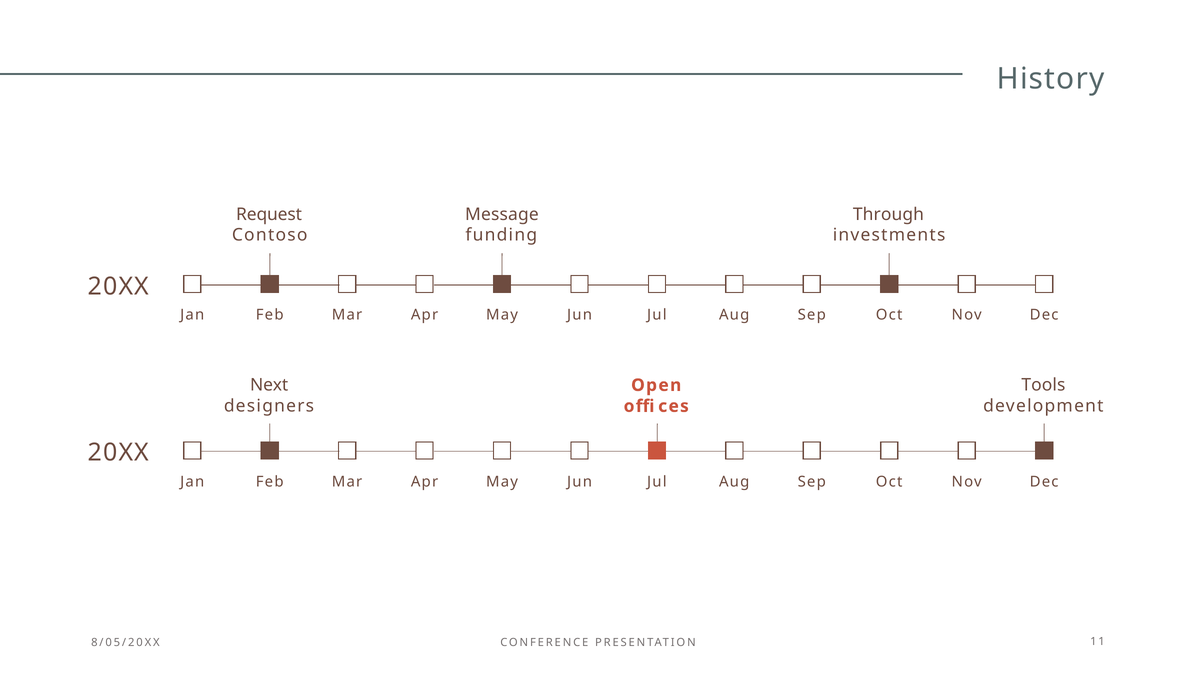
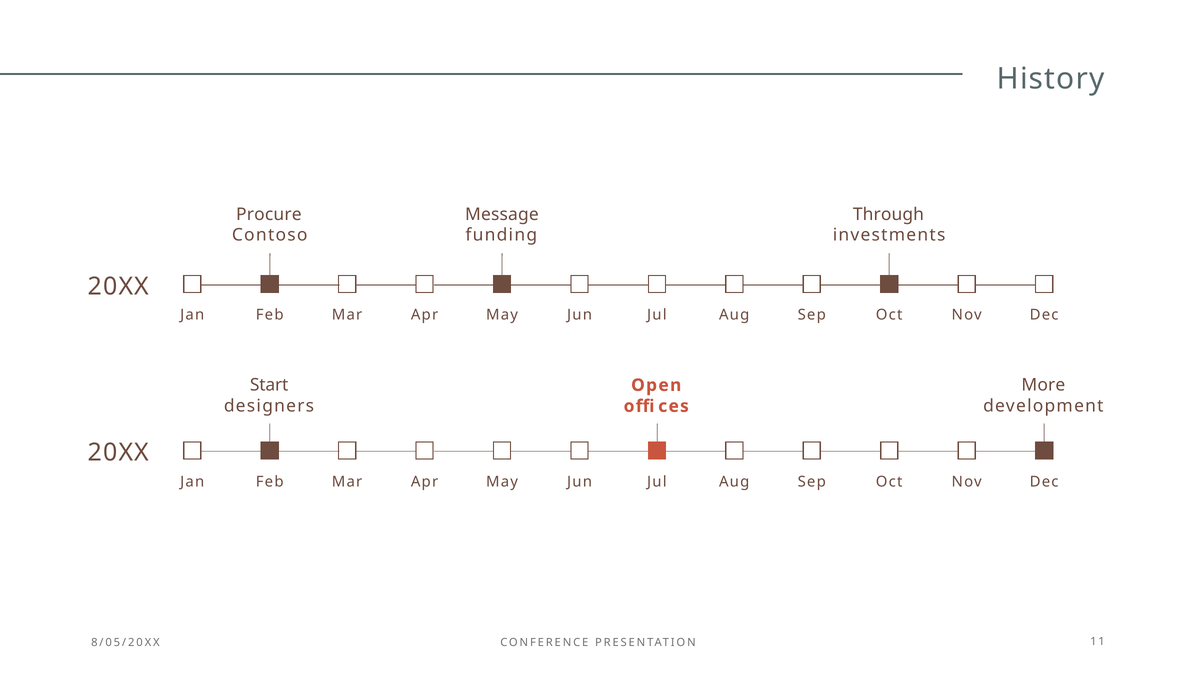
Request: Request -> Procure (269, 214)
Next: Next -> Start (269, 385)
Tools: Tools -> More (1043, 385)
